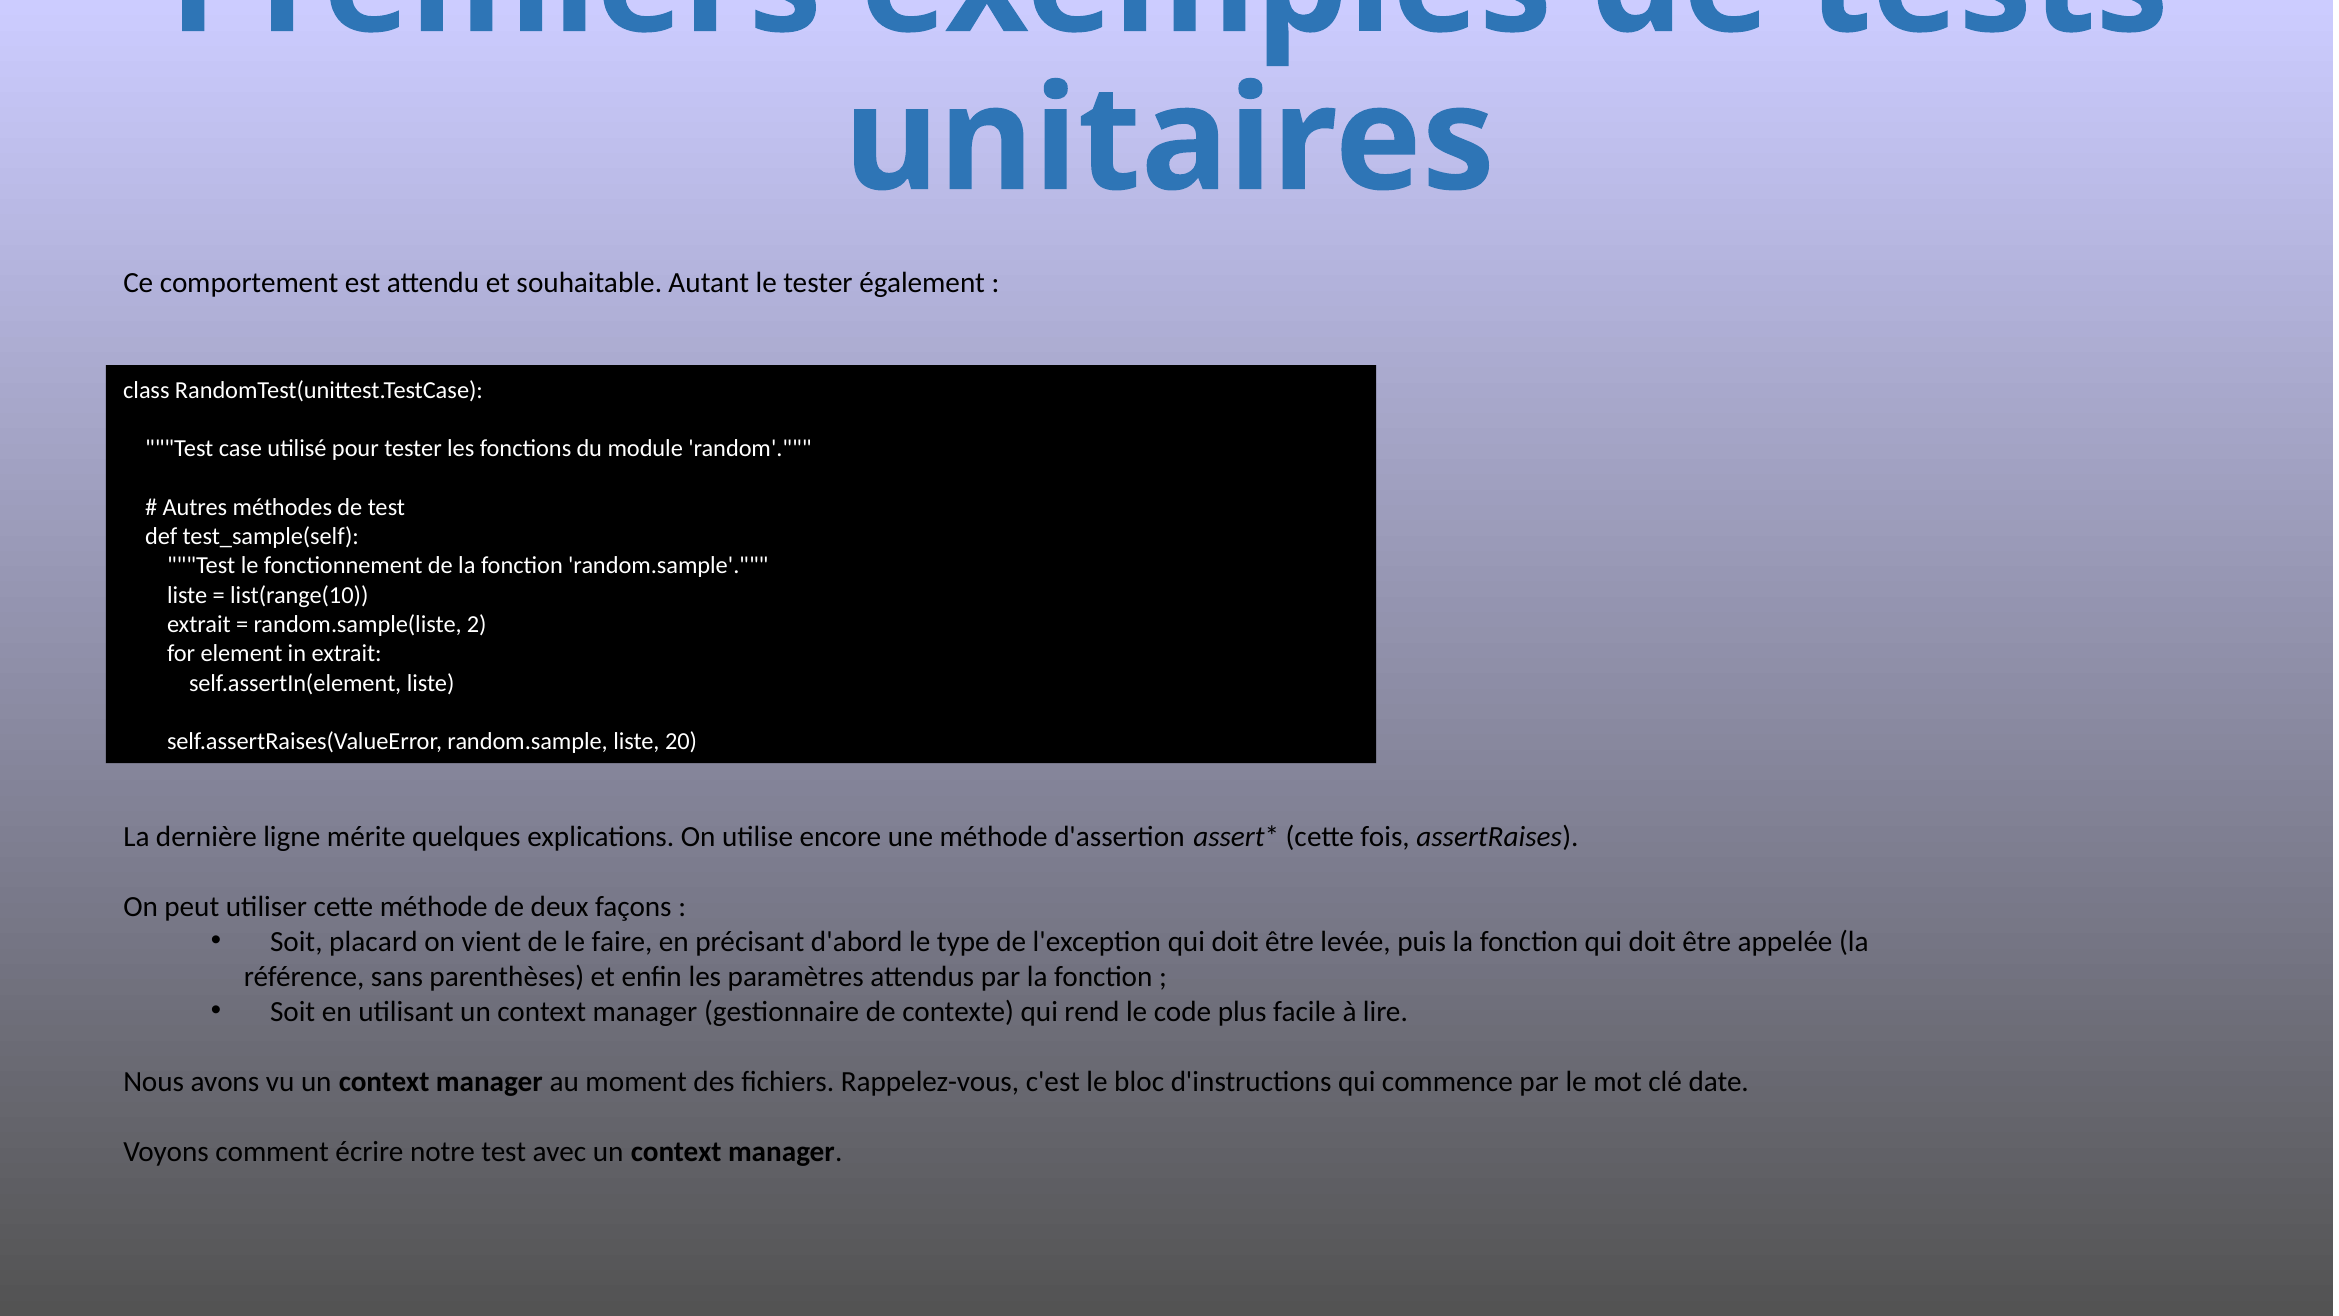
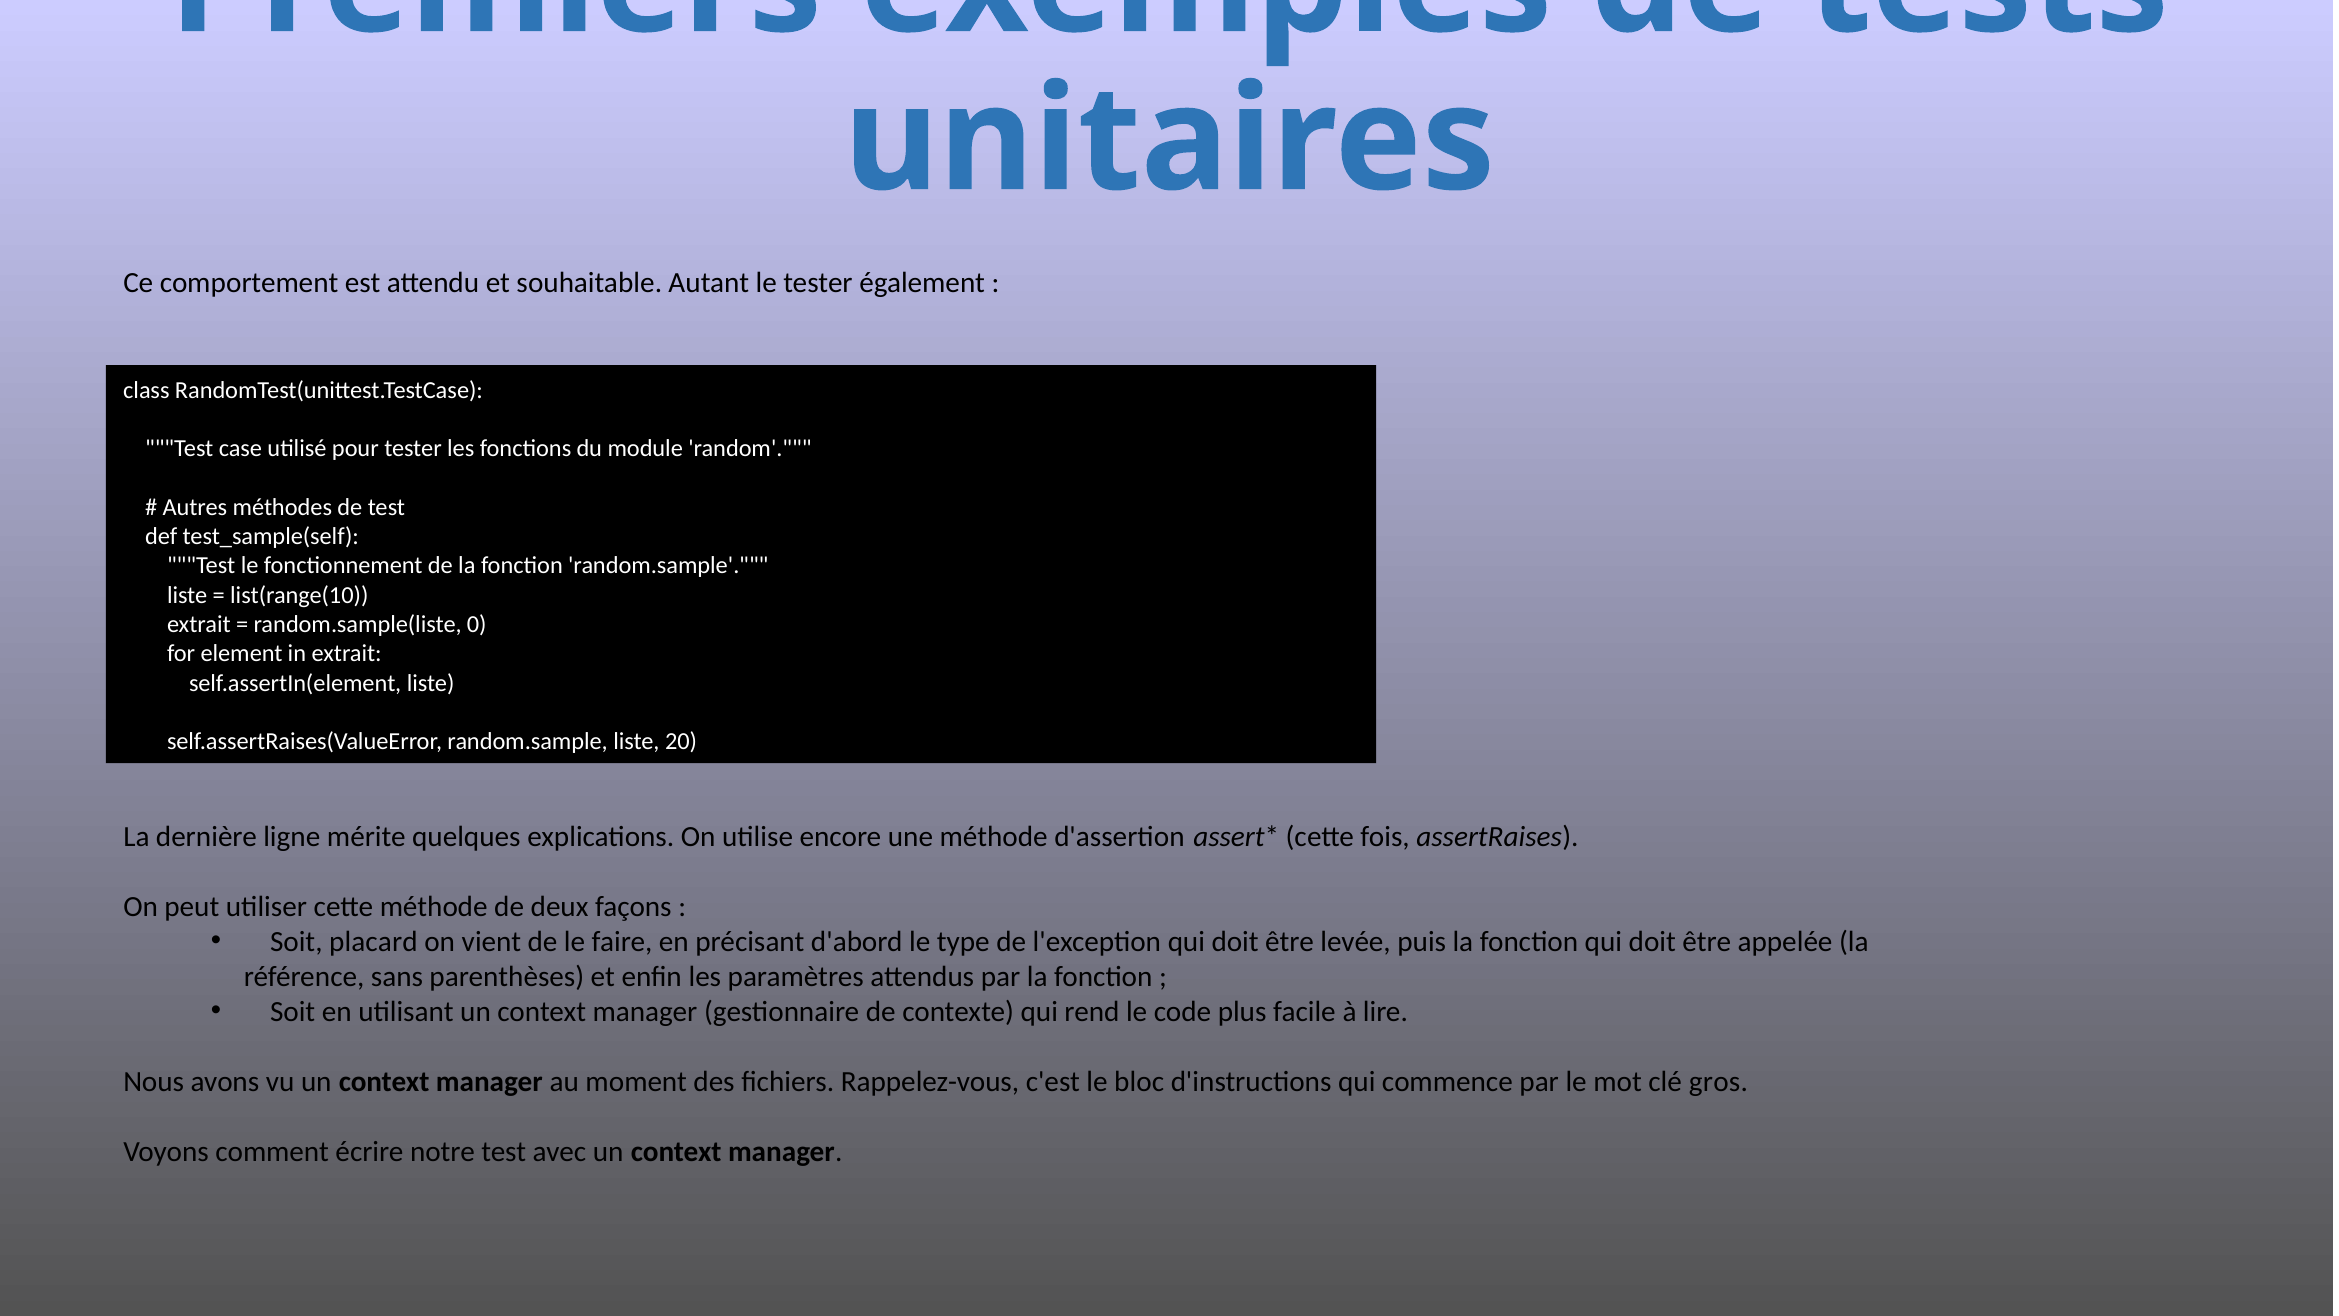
2: 2 -> 0 (477, 624)
date: date -> gros (1718, 1082)
